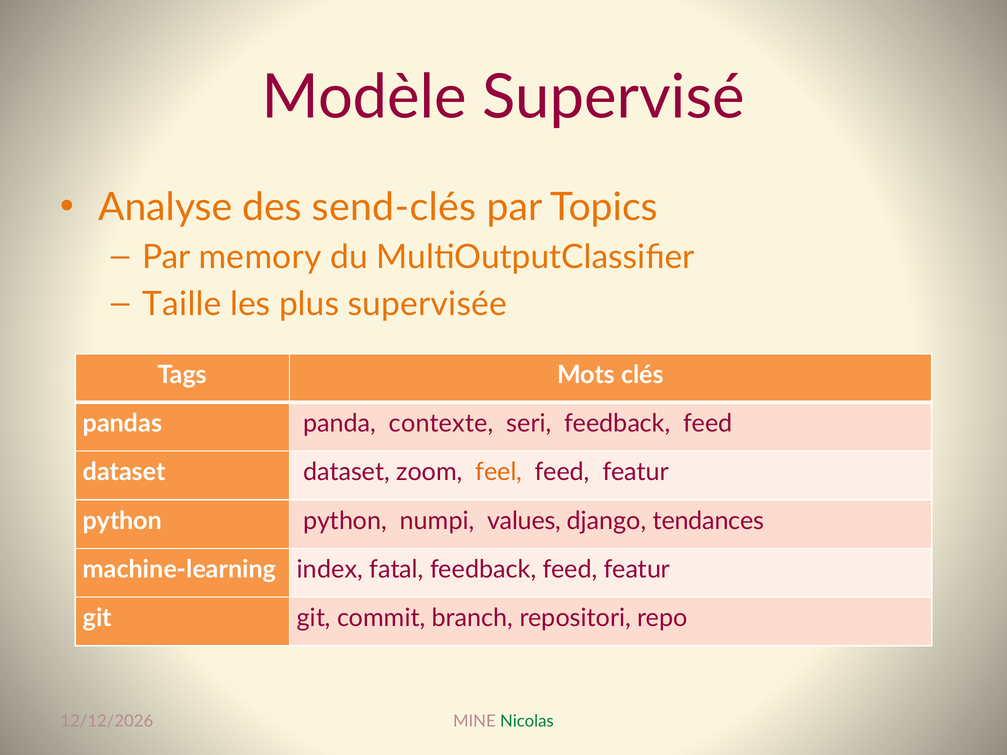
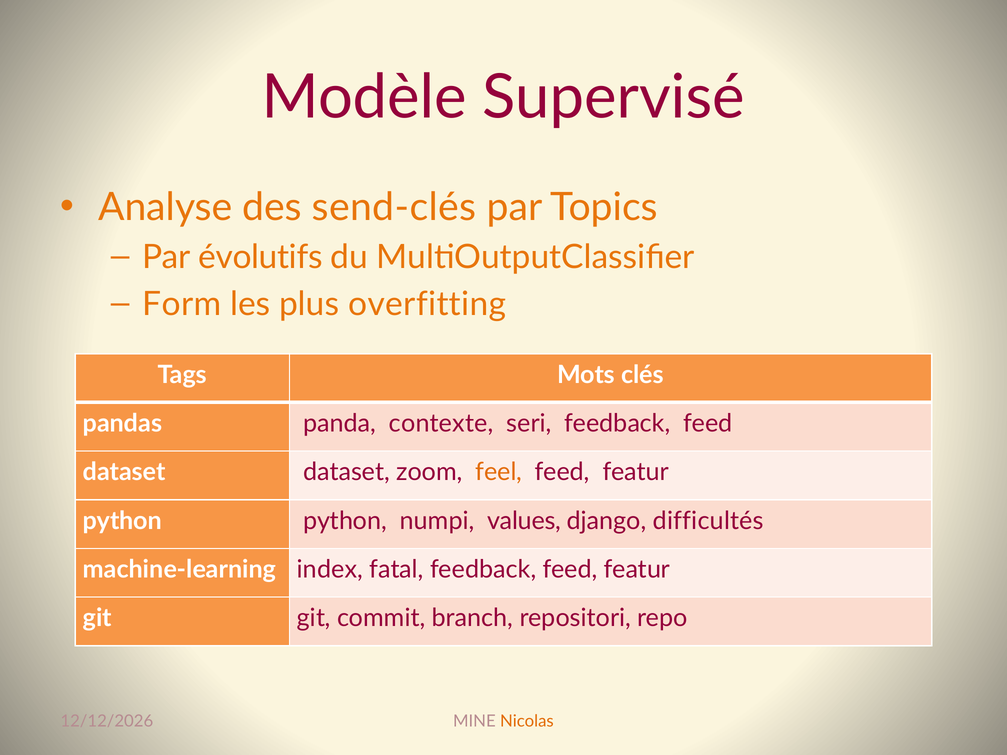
memory: memory -> évolutifs (260, 257)
Taille: Taille -> Form (182, 304)
supervisée: supervisée -> overfitting (427, 304)
tendances: tendances -> difficultés (708, 521)
Nicolas colour: green -> orange (527, 721)
